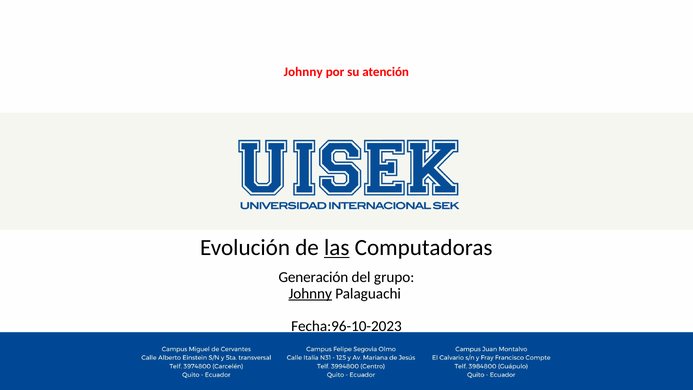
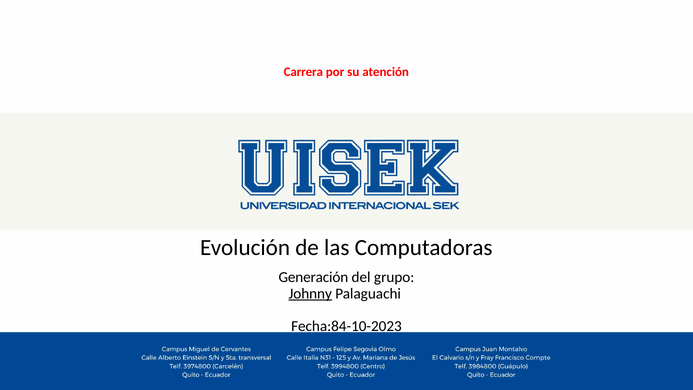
Johnny: Johnny -> Carrera (303, 72)
las underline: present -> none (337, 247)
Fecha:96-10-2023: Fecha:96-10-2023 -> Fecha:84-10-2023 (346, 326)
